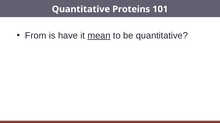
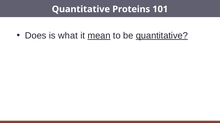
From: From -> Does (36, 36)
have: have -> what (68, 36)
quantitative underline: none -> present (162, 36)
